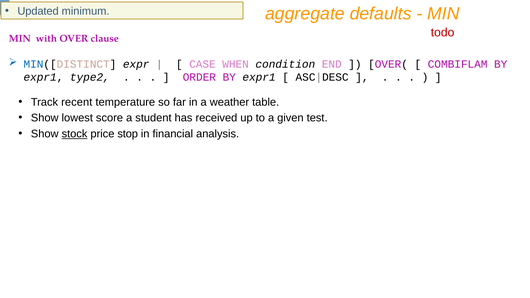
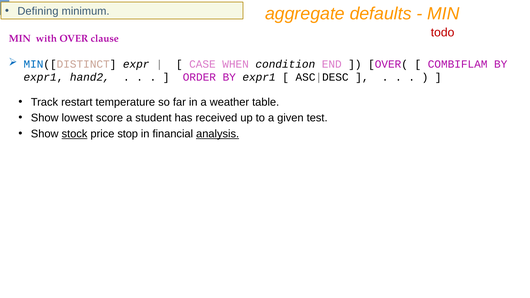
Updated: Updated -> Defining (38, 11)
type2: type2 -> hand2 (90, 77)
recent: recent -> restart (77, 102)
analysis underline: none -> present (218, 134)
